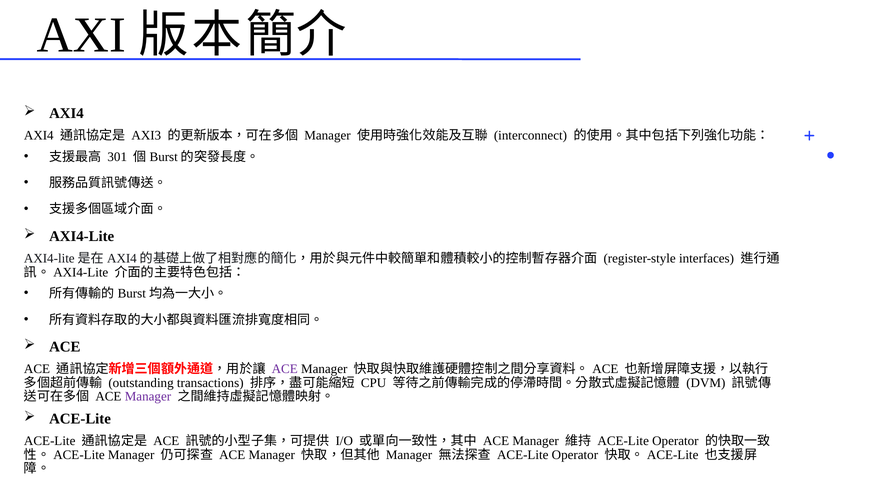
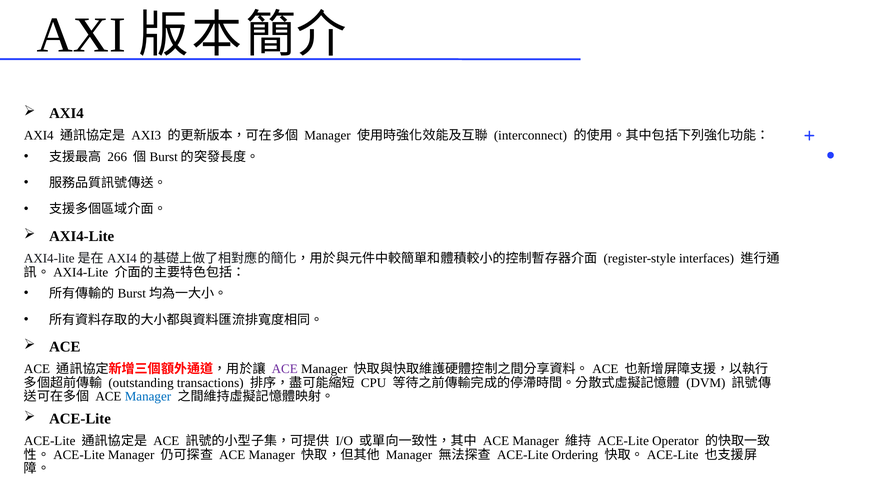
301: 301 -> 266 (117, 157)
Manager colour: purple -> blue (148, 396)
Operator: Operator -> Ordering (575, 455)
